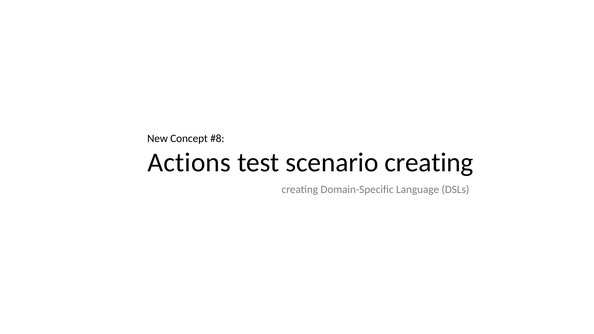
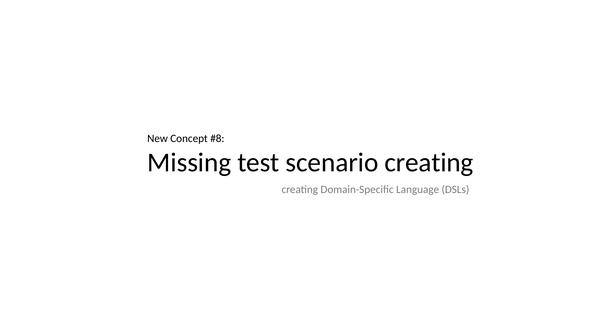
Actions: Actions -> Missing (189, 163)
